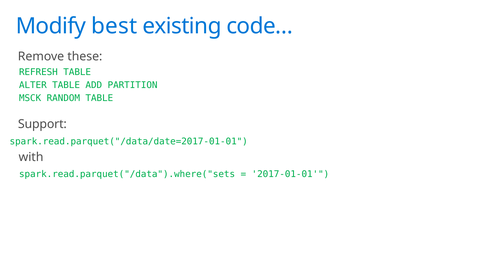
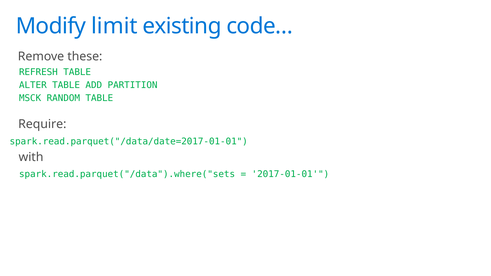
best: best -> limit (114, 26)
Support: Support -> Require (42, 124)
